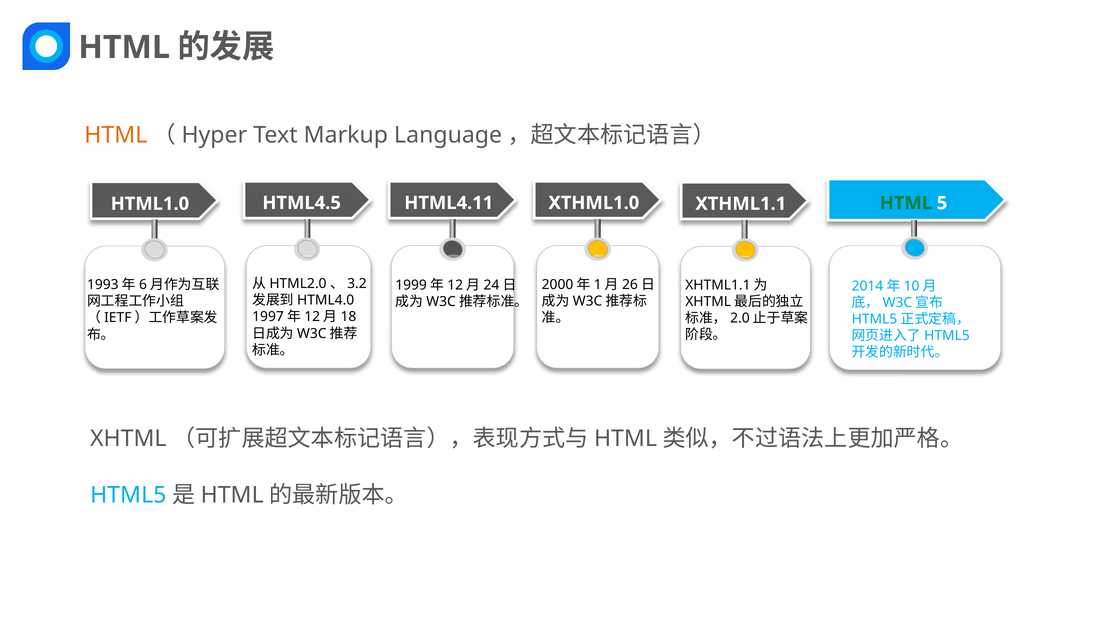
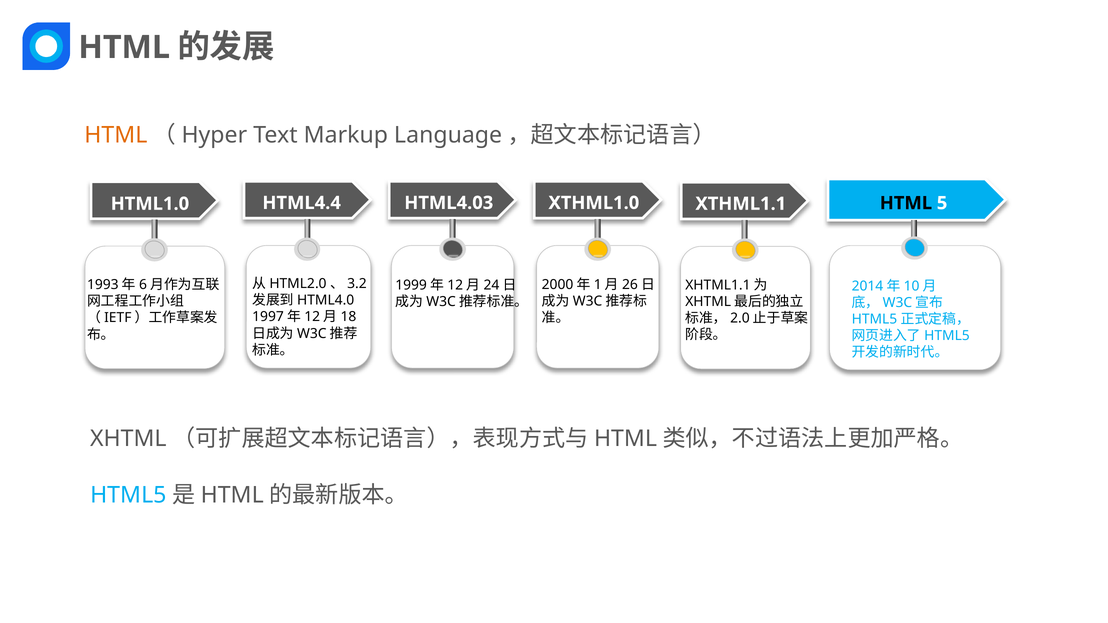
HTML4.5: HTML4.5 -> HTML4.4 (302, 203)
HTML4.11: HTML4.11 -> HTML4.03 (449, 203)
HTML colour: green -> black (906, 203)
